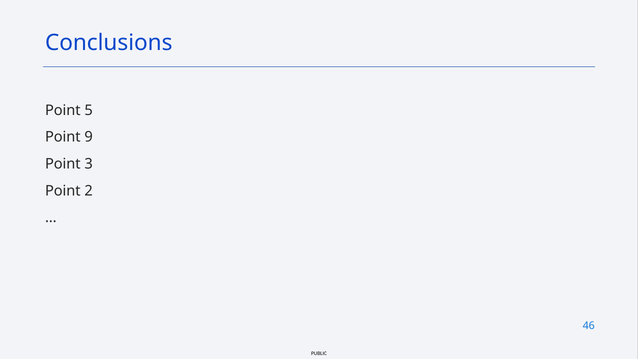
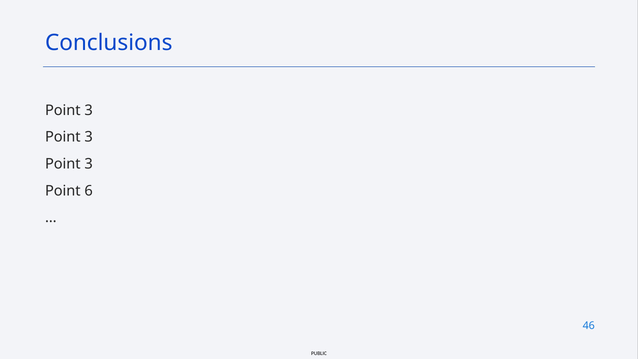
5: 5 -> 3 (89, 110)
9: 9 -> 3 (89, 137)
2: 2 -> 6 (89, 191)
